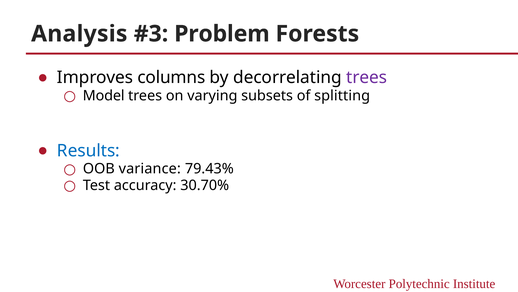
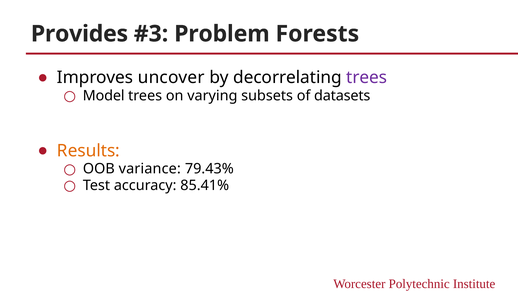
Analysis: Analysis -> Provides (80, 34)
columns: columns -> uncover (171, 77)
splitting: splitting -> datasets (342, 95)
Results colour: blue -> orange (88, 150)
30.70%: 30.70% -> 85.41% (205, 185)
